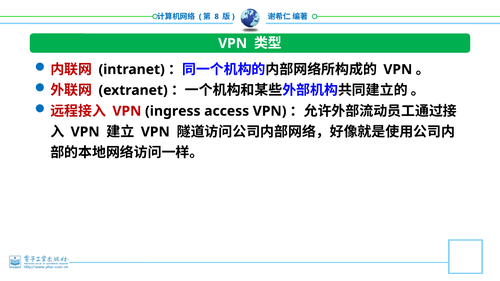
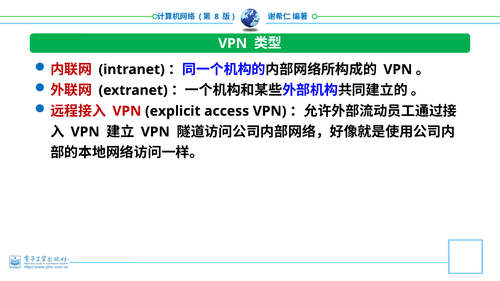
ingress: ingress -> explicit (173, 111)
